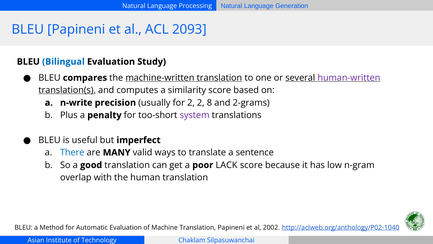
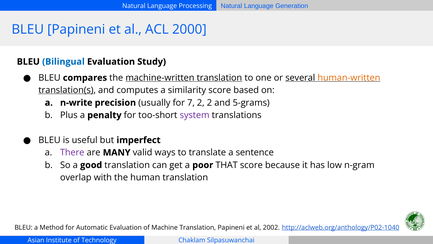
2093: 2093 -> 2000 (189, 29)
human-written colour: purple -> orange (349, 78)
for 2: 2 -> 7 (191, 103)
2 8: 8 -> 2 (209, 103)
2-grams: 2-grams -> 5-grams (251, 103)
There colour: blue -> purple (72, 152)
LACK: LACK -> THAT (227, 165)
